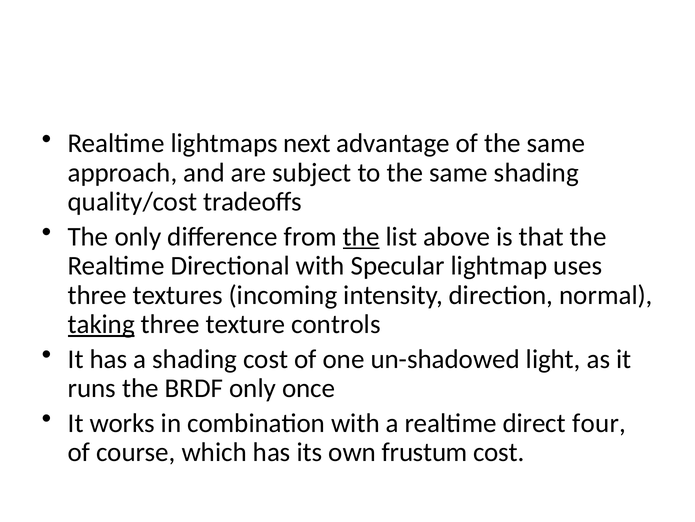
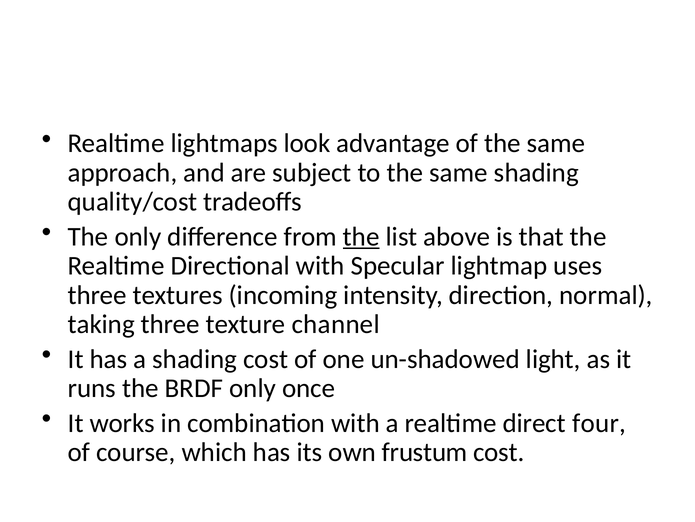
next: next -> look (307, 143)
taking underline: present -> none (101, 324)
controls: controls -> channel (336, 324)
